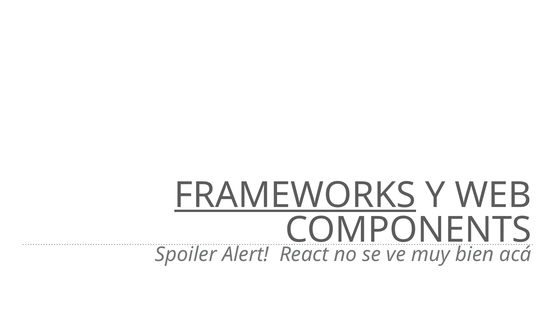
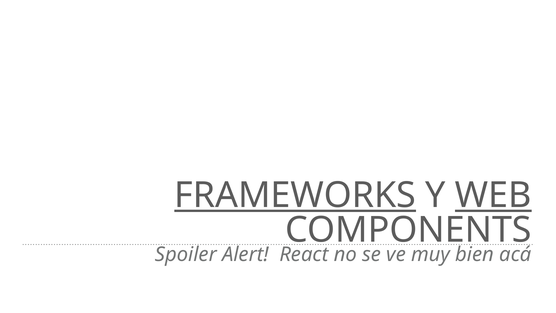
WEB underline: none -> present (493, 195)
